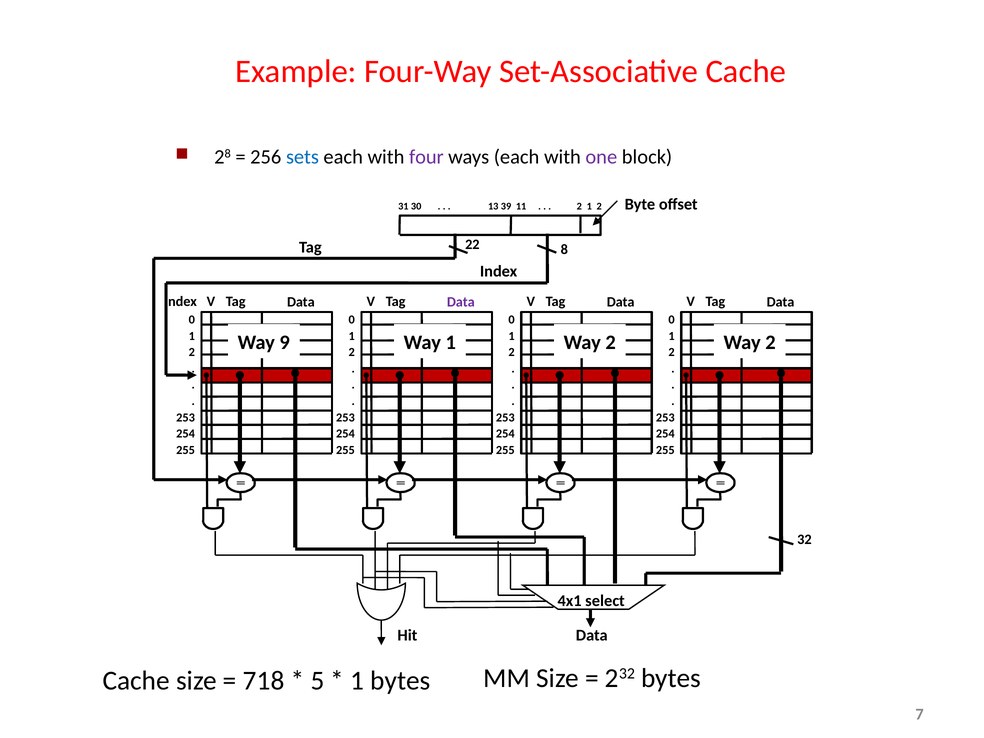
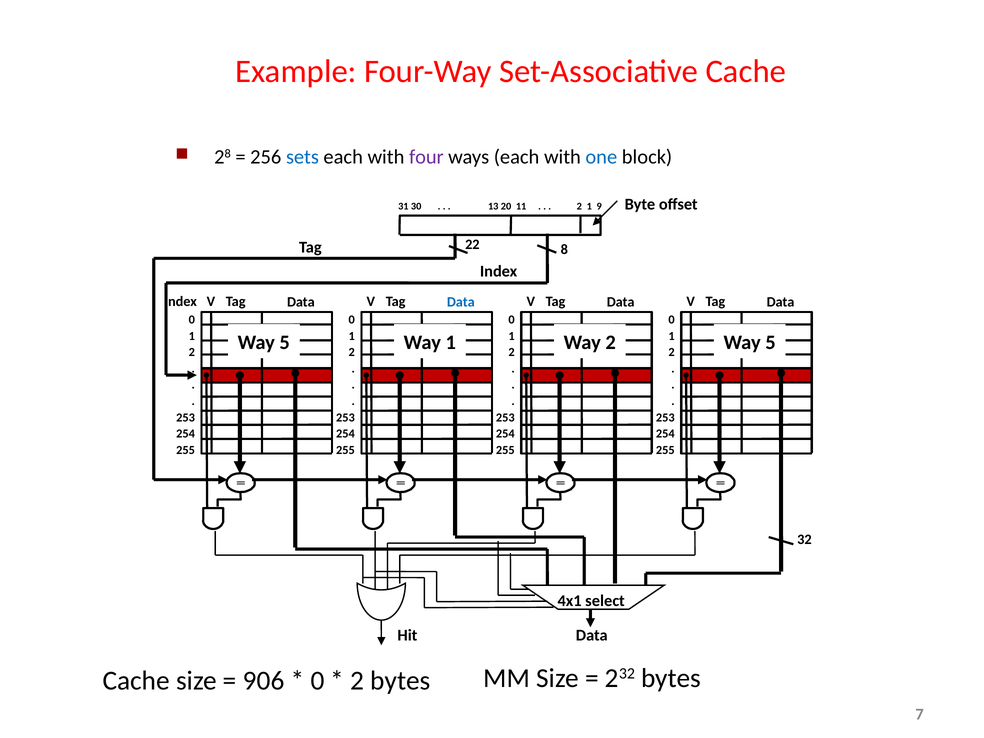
one colour: purple -> blue (601, 157)
39: 39 -> 20 (506, 206)
2 1 2: 2 -> 9 (599, 206)
Data colour: purple -> blue (461, 302)
9: 9 -> 5 (285, 342)
2 Way 2: 2 -> 5 (771, 342)
718: 718 -> 906 (264, 681)
5: 5 -> 0 (317, 681)
1: 1 -> 2 (357, 681)
